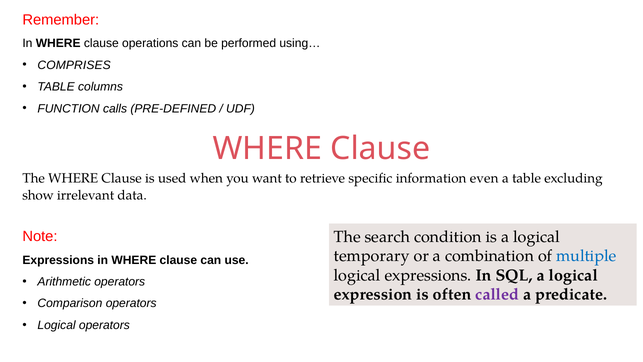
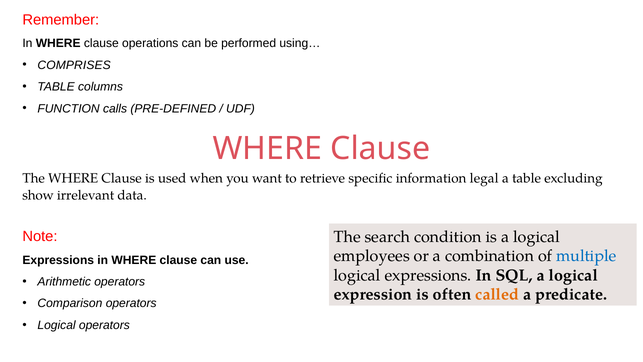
even: even -> legal (484, 178)
temporary: temporary -> employees (372, 256)
called colour: purple -> orange (497, 294)
